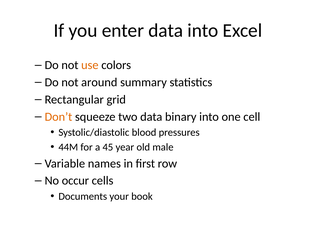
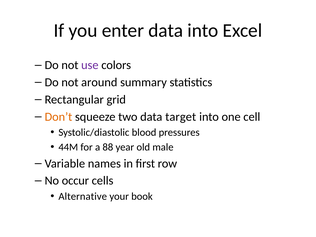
use colour: orange -> purple (90, 65)
binary: binary -> target (181, 117)
45: 45 -> 88 (108, 147)
Documents: Documents -> Alternative (83, 196)
